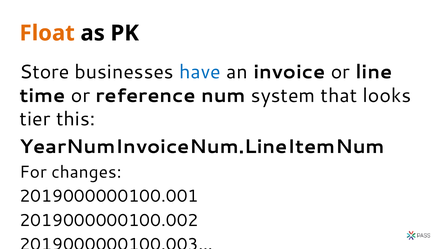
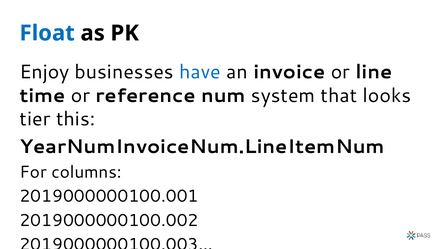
Float colour: orange -> blue (47, 33)
Store: Store -> Enjoy (44, 72)
changes: changes -> columns (87, 172)
